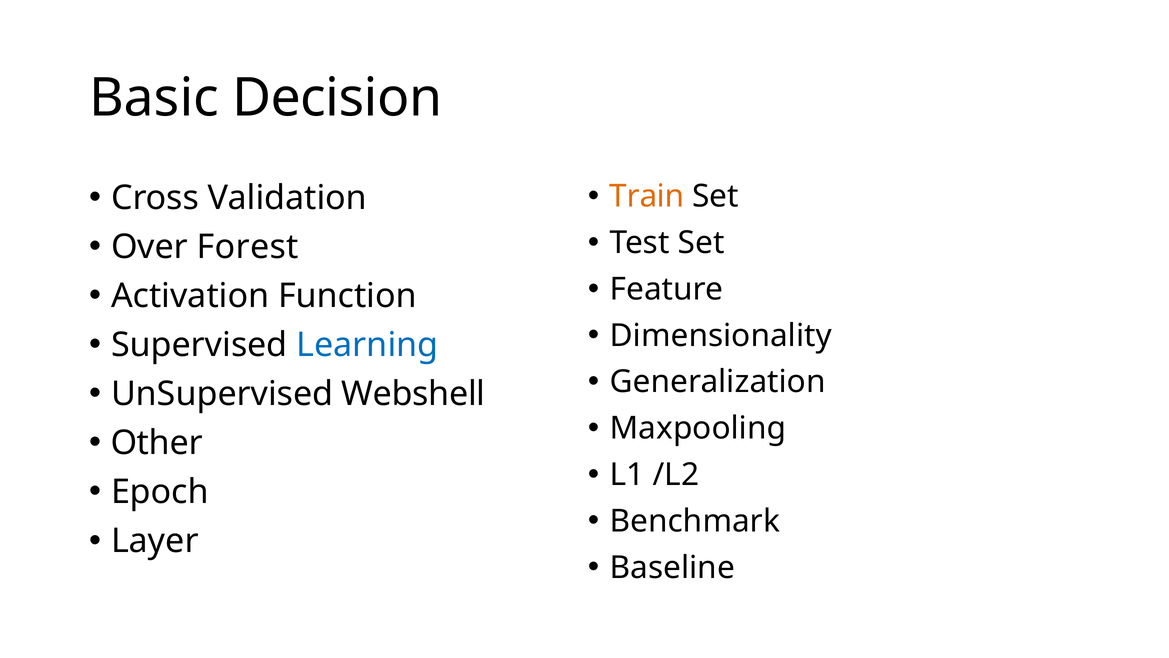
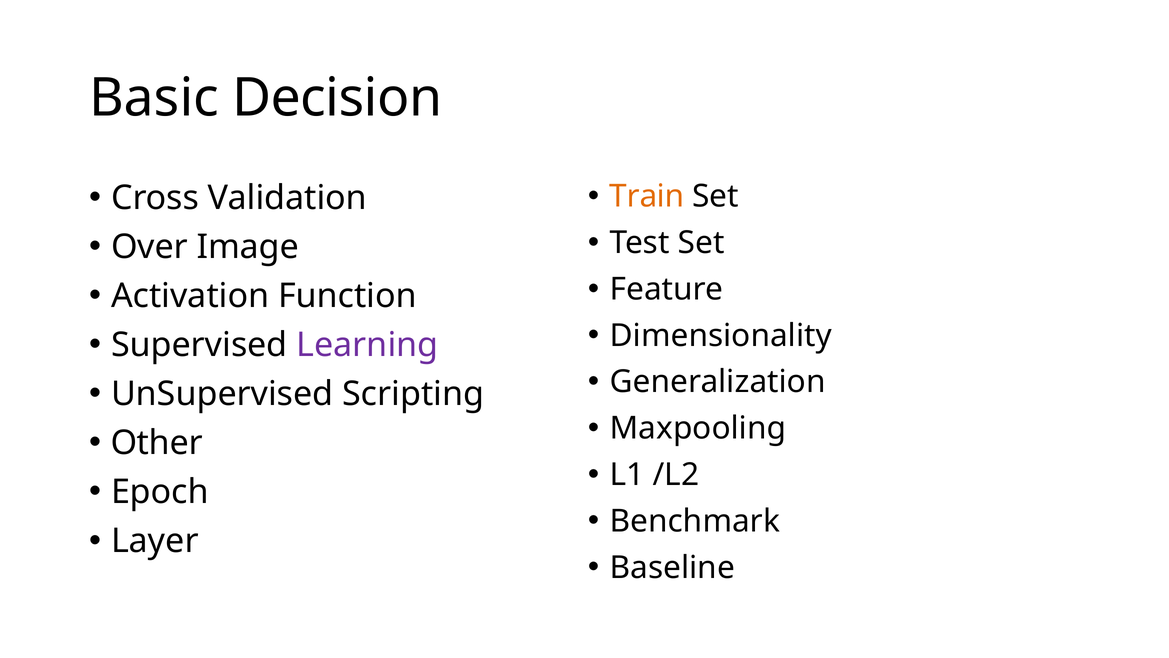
Forest: Forest -> Image (248, 247)
Learning colour: blue -> purple (367, 345)
Webshell: Webshell -> Scripting (413, 394)
